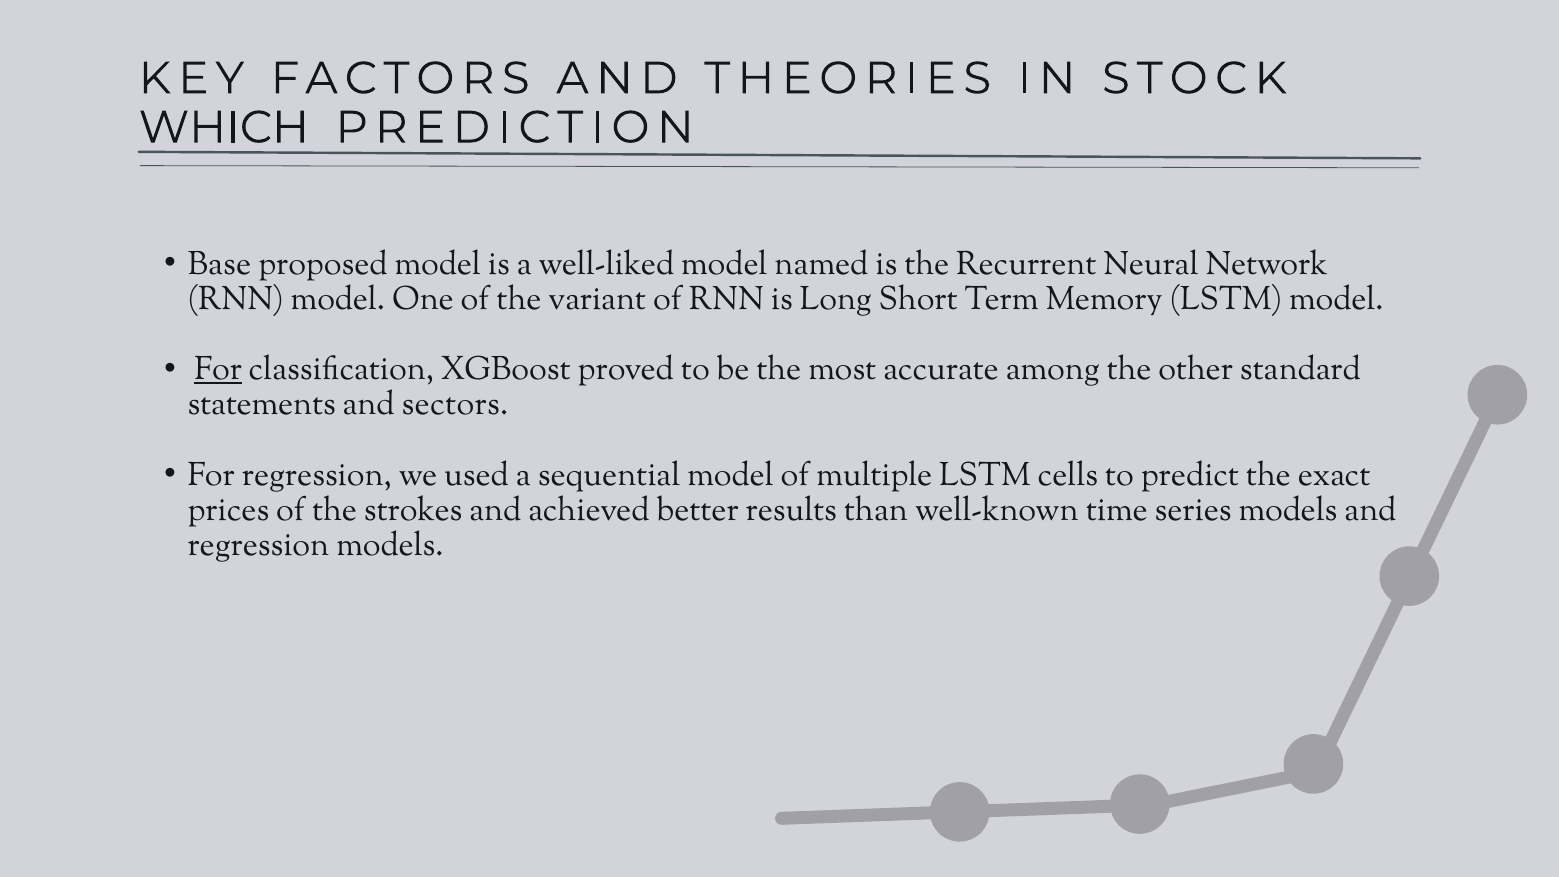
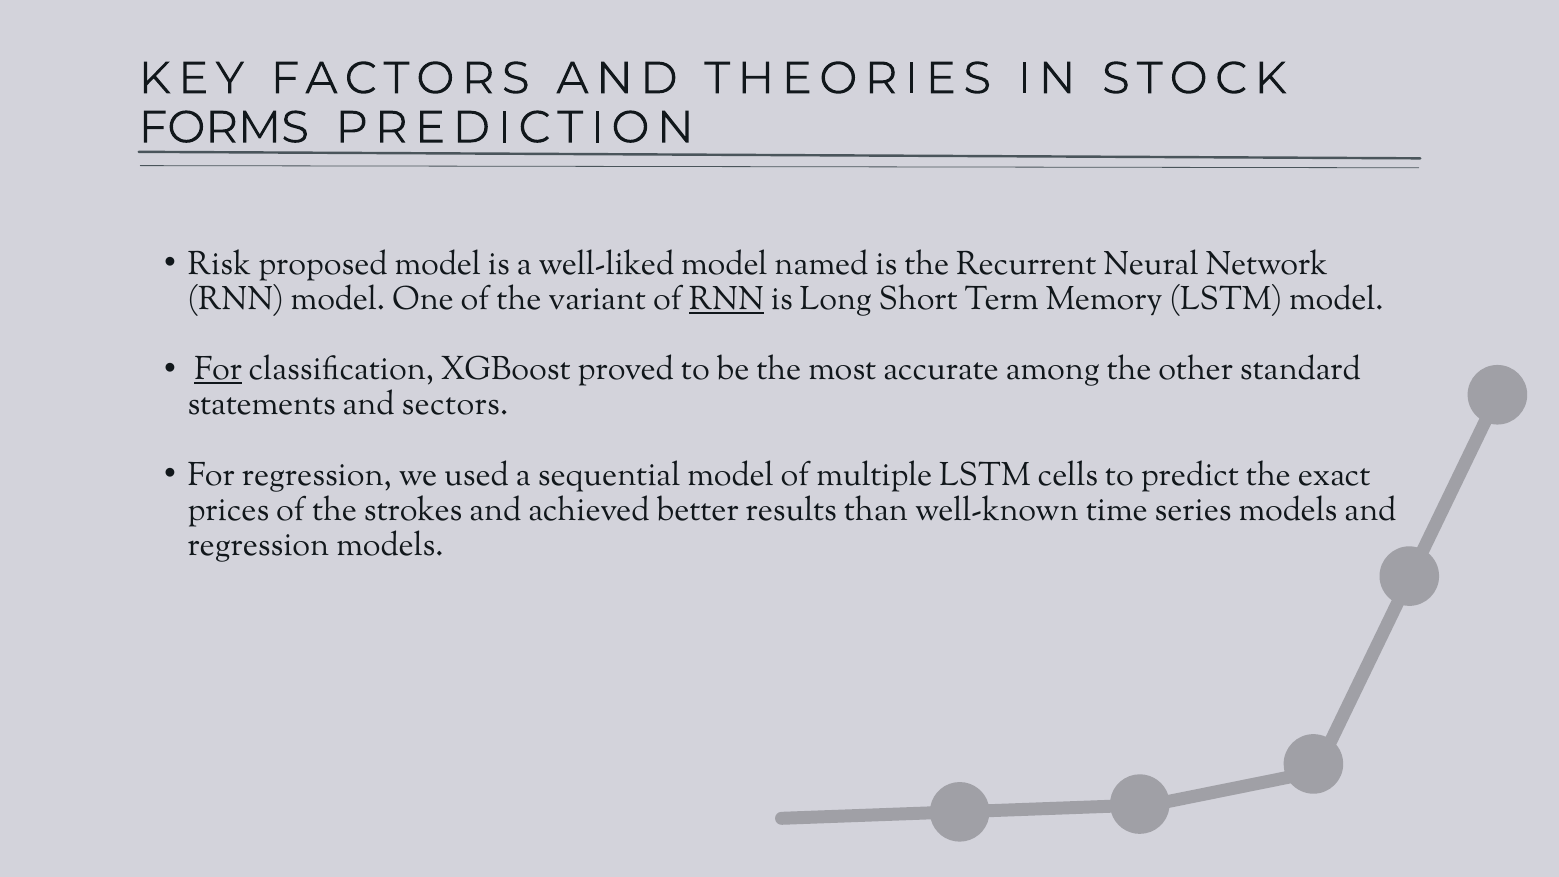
WHICH: WHICH -> FORMS (224, 128)
Base: Base -> Risk (219, 264)
RNN underline: none -> present (726, 299)
